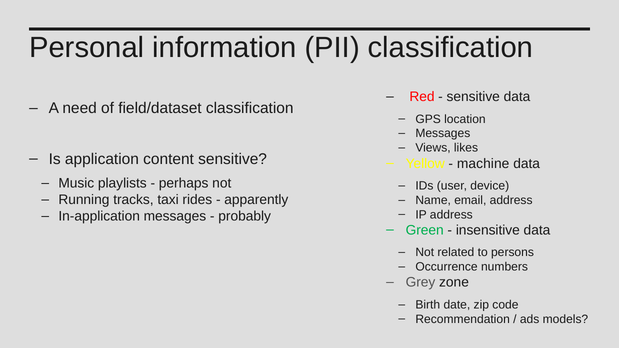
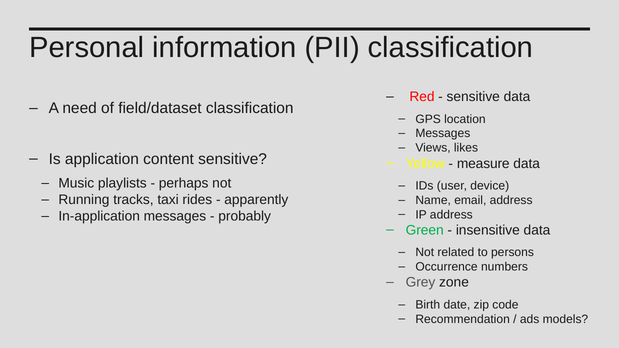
machine: machine -> measure (483, 164)
